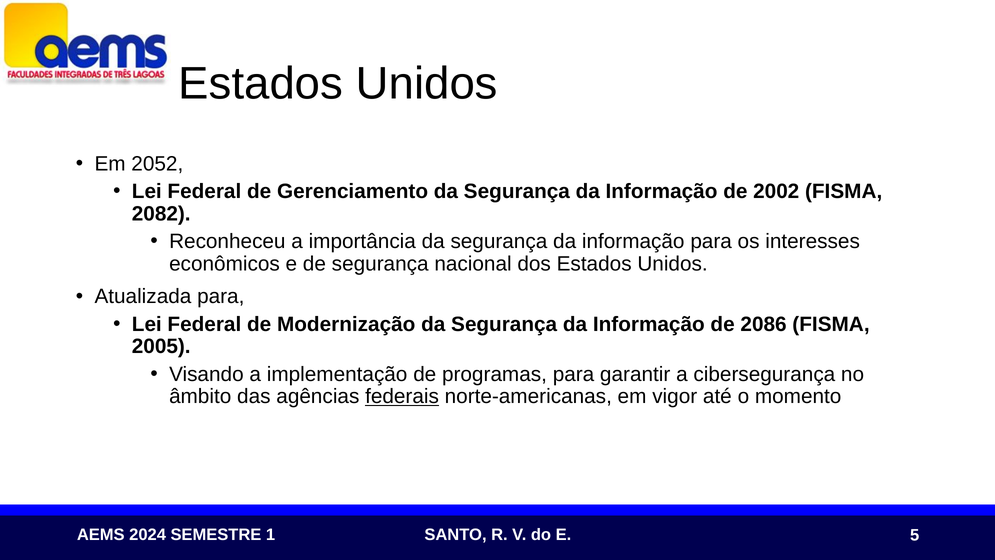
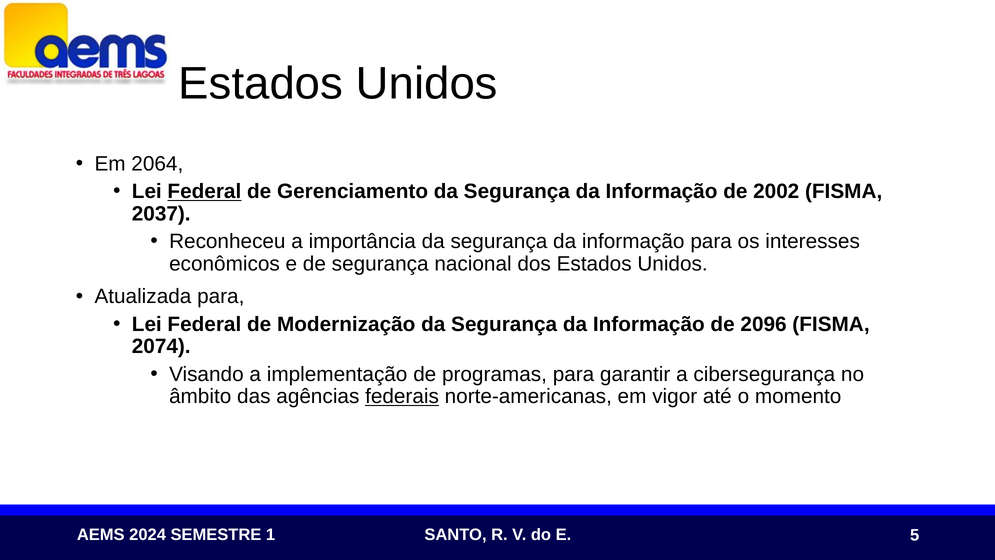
2052: 2052 -> 2064 (157, 164)
Federal underline: none -> present (204, 191)
2082: 2082 -> 2037 (161, 214)
2086: 2086 -> 2096 (764, 324)
2005: 2005 -> 2074 (161, 346)
